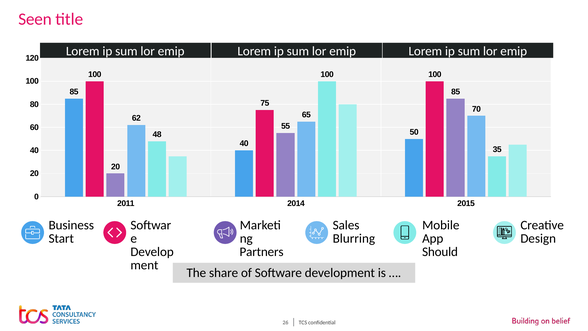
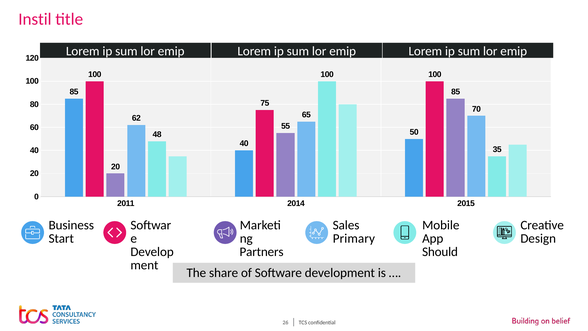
Seen: Seen -> Instil (35, 19)
Blurring: Blurring -> Primary (354, 238)
